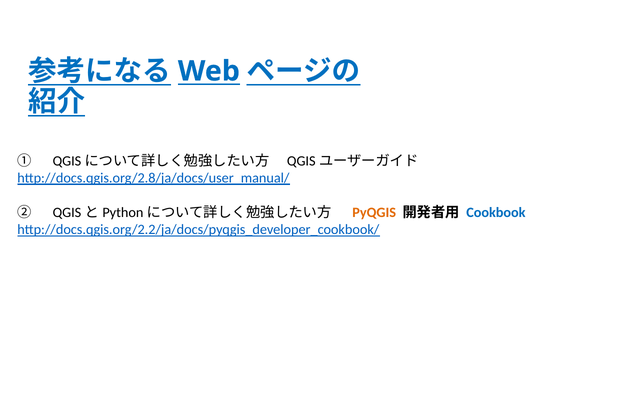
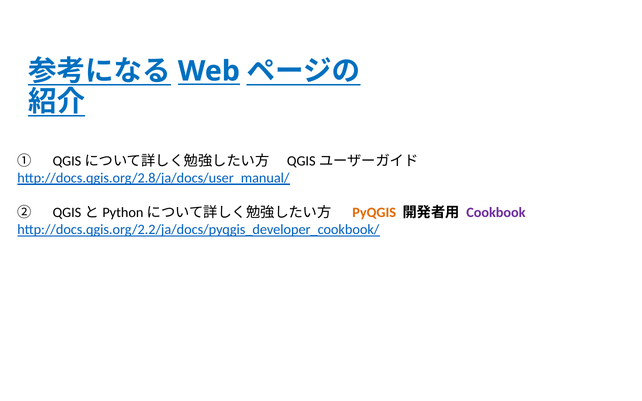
Cookbook colour: blue -> purple (496, 213)
